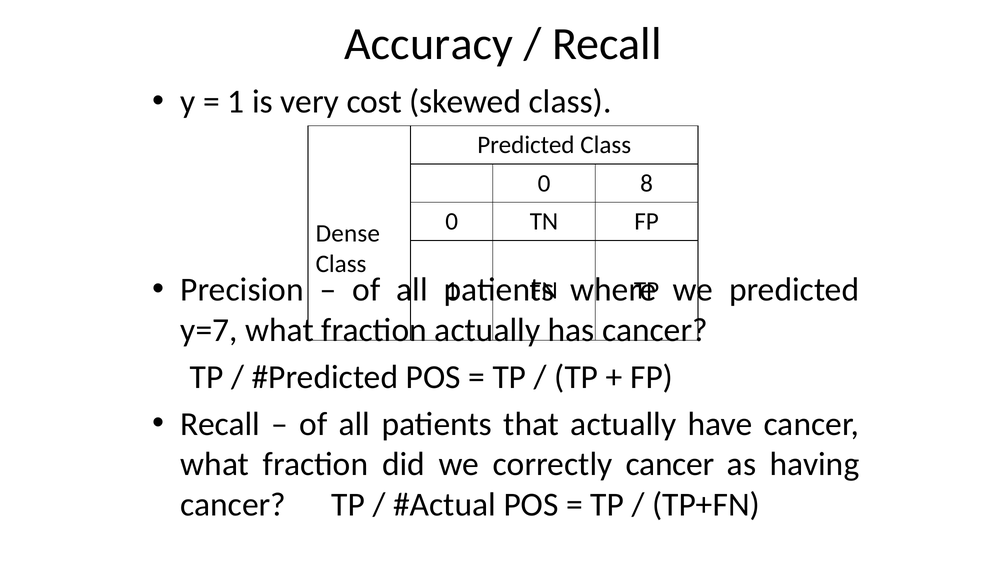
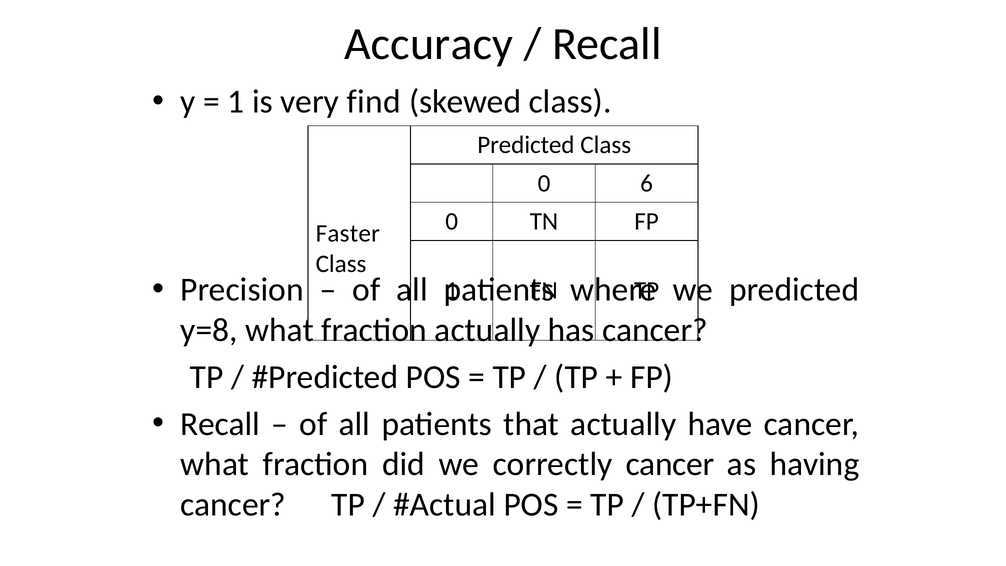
cost: cost -> find (374, 102)
8: 8 -> 6 (647, 183)
Dense: Dense -> Faster (348, 233)
y=7: y=7 -> y=8 (209, 330)
